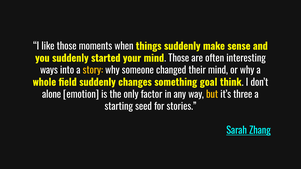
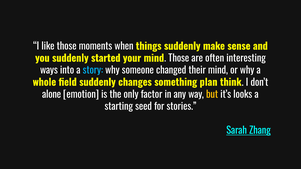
story colour: yellow -> light blue (93, 71)
goal: goal -> plan (209, 83)
three: three -> looks (243, 95)
